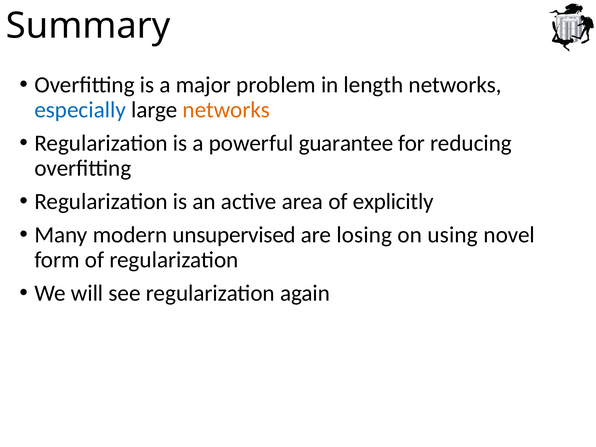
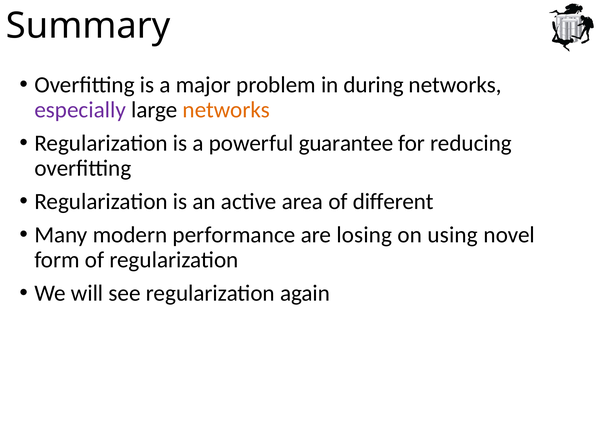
length: length -> during (374, 85)
especially colour: blue -> purple (80, 110)
explicitly: explicitly -> different (393, 201)
unsupervised: unsupervised -> performance (234, 235)
